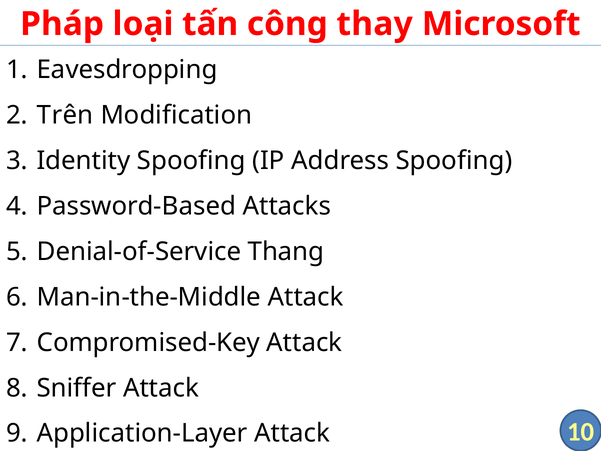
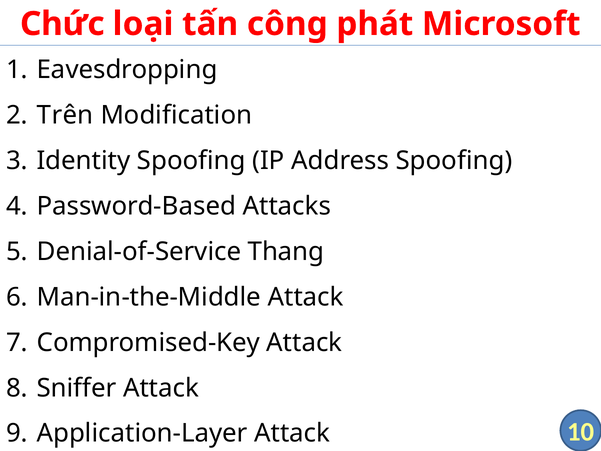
Pháp: Pháp -> Chức (62, 24)
thay: thay -> phát (375, 24)
